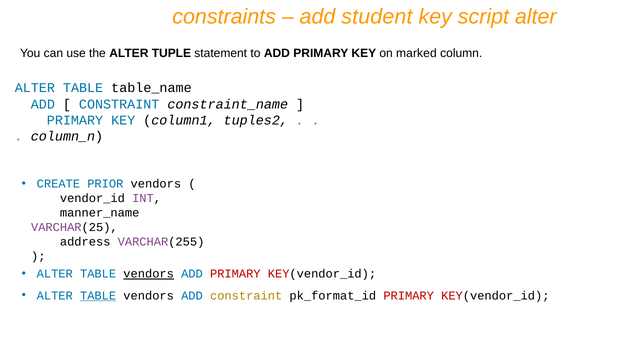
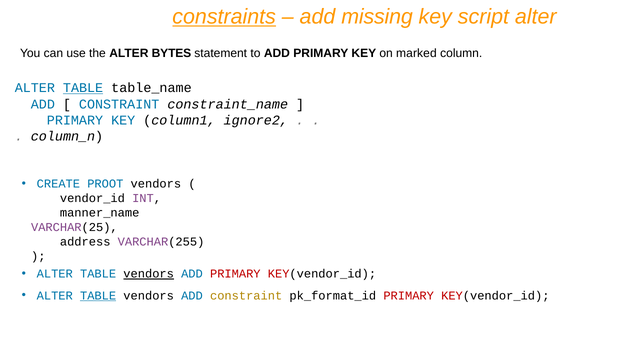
constraints underline: none -> present (224, 17)
student: student -> missing (377, 17)
TUPLE: TUPLE -> BYTES (171, 53)
TABLE underline: none -> present (83, 88)
tuples2: tuples2 -> ignore2 (256, 120)
PRIOR: PRIOR -> PROOT (105, 184)
